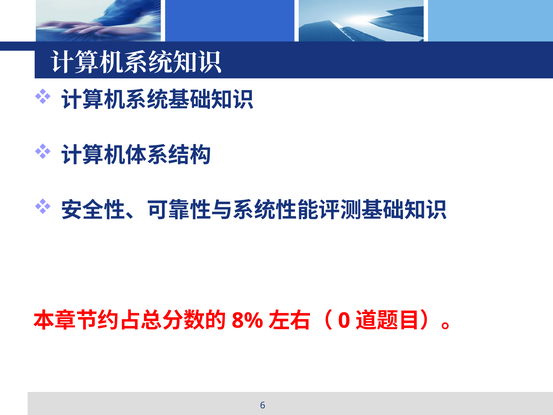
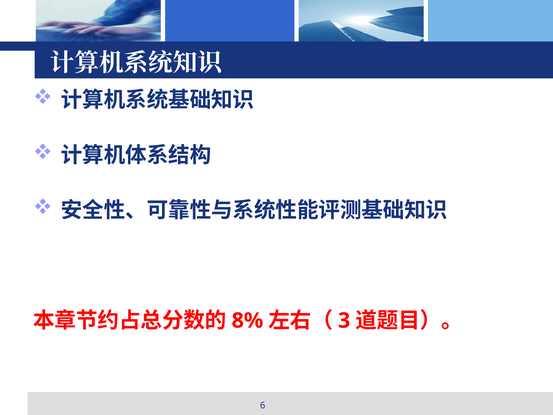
0: 0 -> 3 (344, 320)
